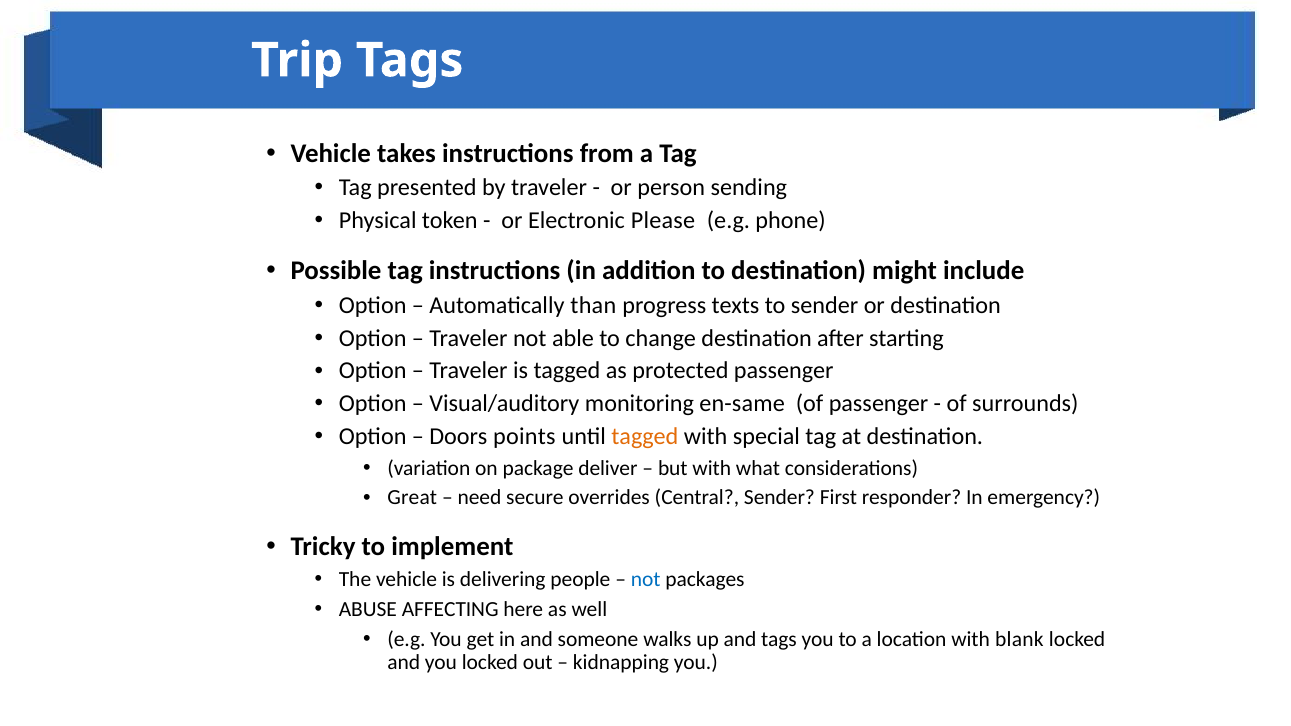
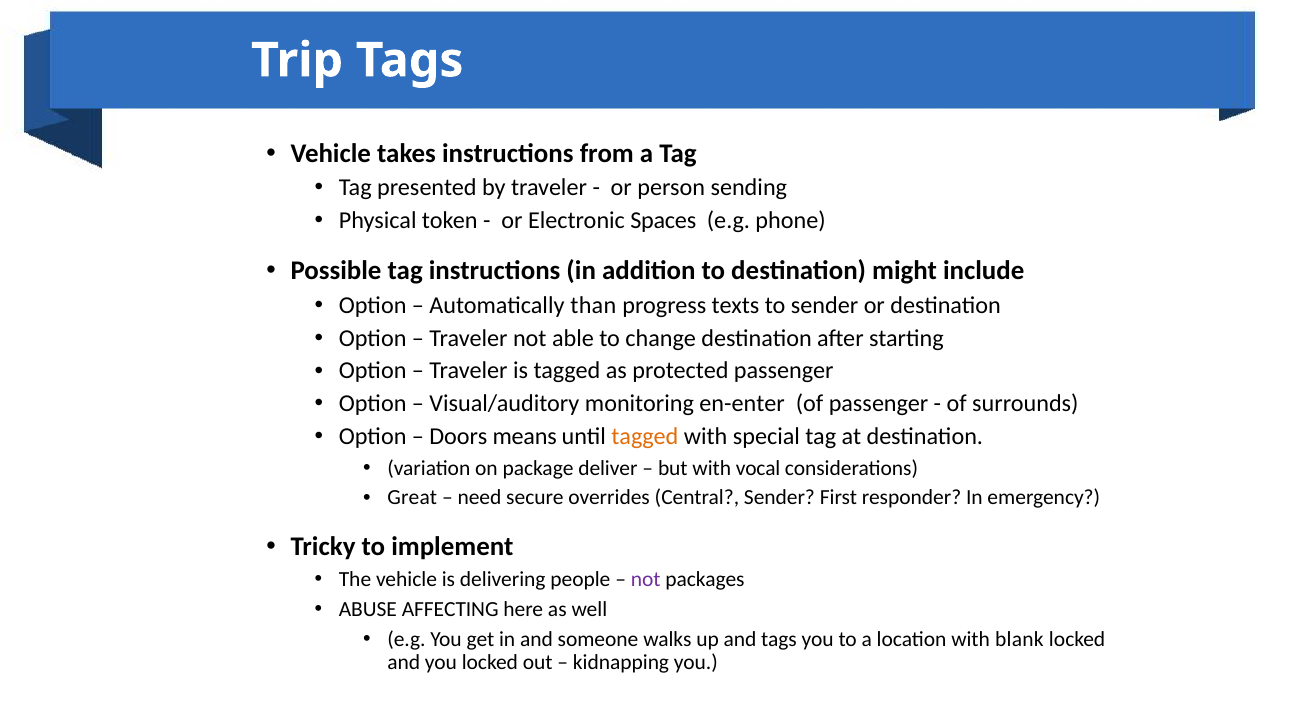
Please: Please -> Spaces (663, 221)
en-same: en-same -> en-enter (742, 404)
points: points -> means (525, 437)
what: what -> vocal (758, 468)
not colour: blue -> purple (646, 580)
